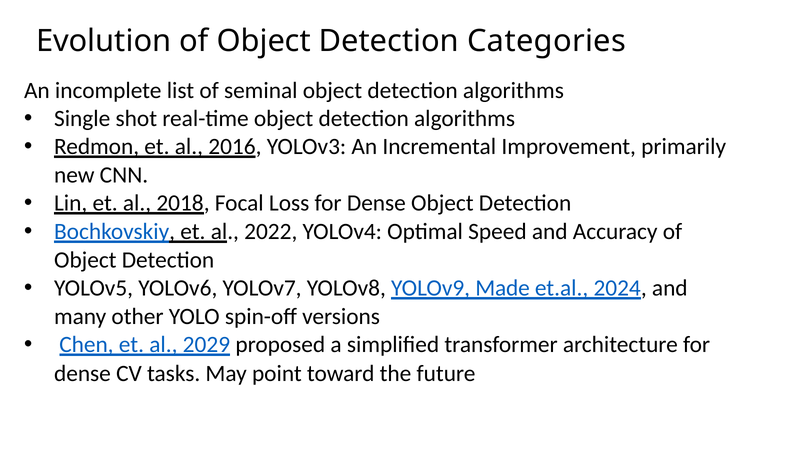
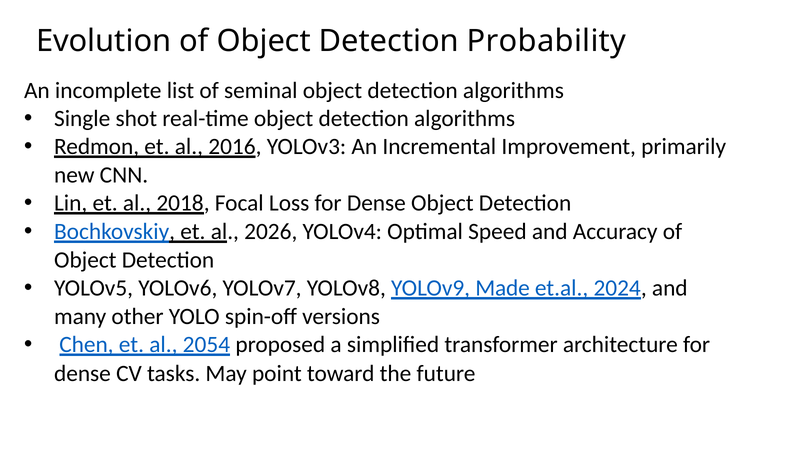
Categories: Categories -> Probability (546, 41)
2022: 2022 -> 2026 (271, 232)
2029: 2029 -> 2054 (206, 345)
